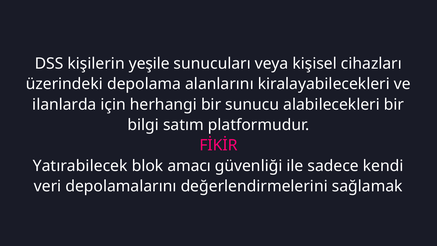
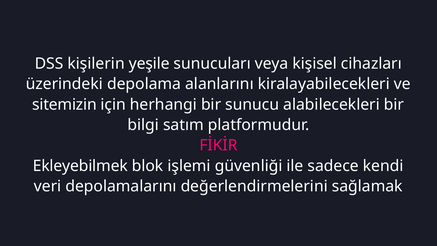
ilanlarda: ilanlarda -> sitemizin (64, 104)
Yatırabilecek: Yatırabilecek -> Ekleyebilmek (80, 166)
amacı: amacı -> işlemi (189, 166)
